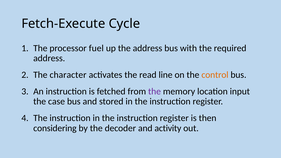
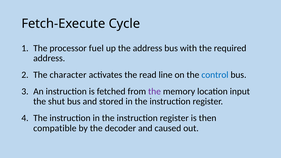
control colour: orange -> blue (215, 75)
case: case -> shut (56, 102)
considering: considering -> compatible (55, 128)
activity: activity -> caused (168, 128)
